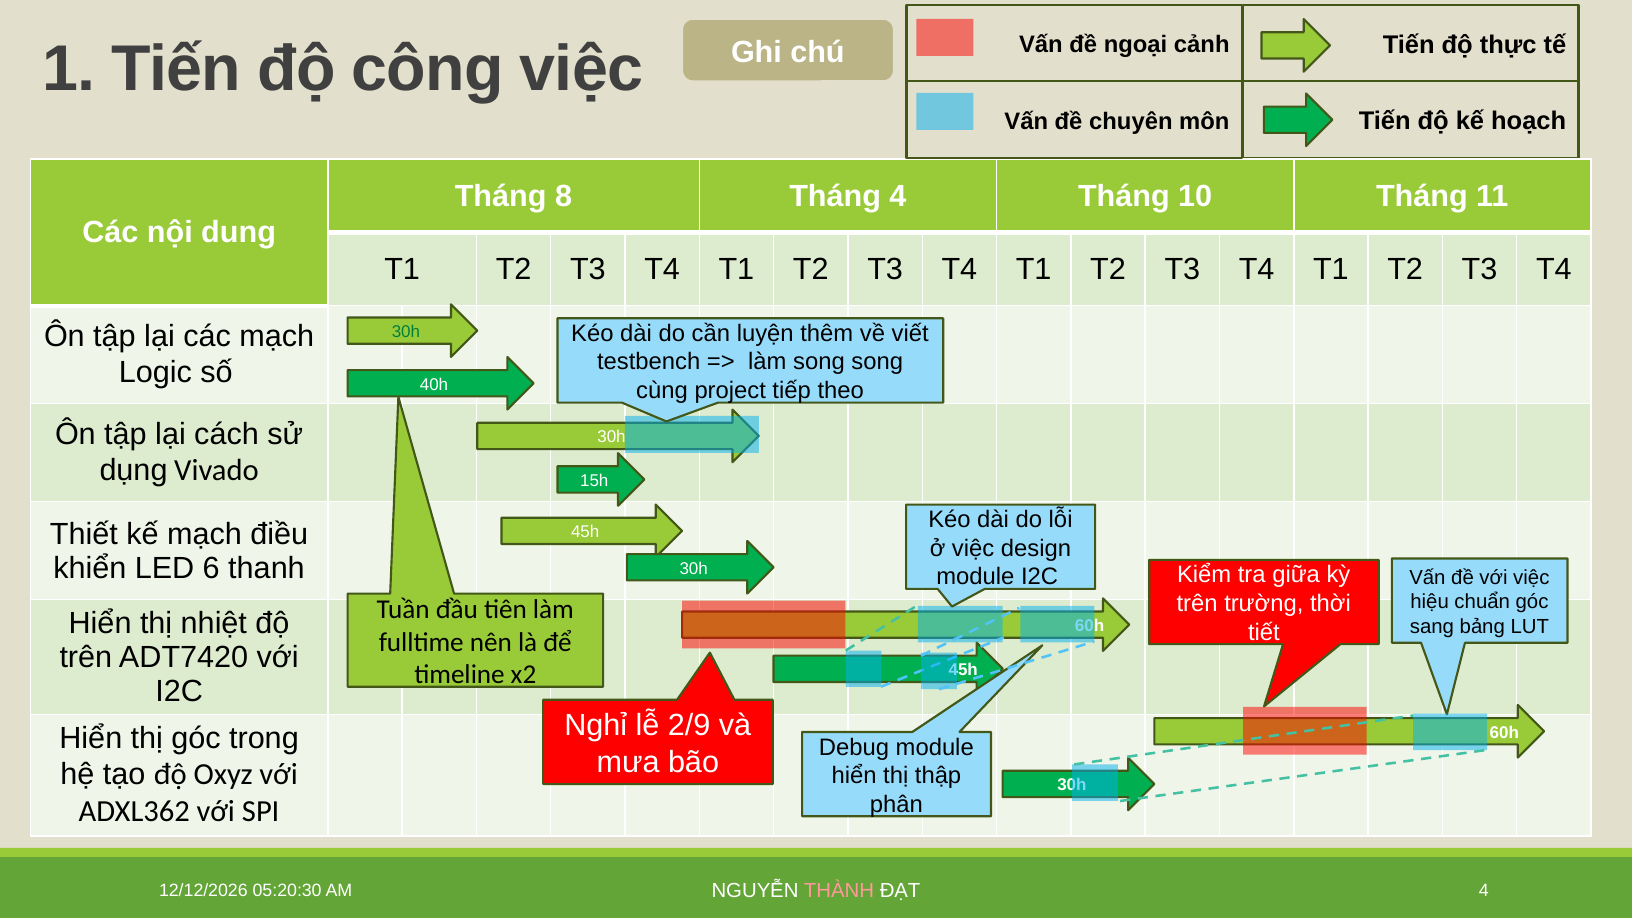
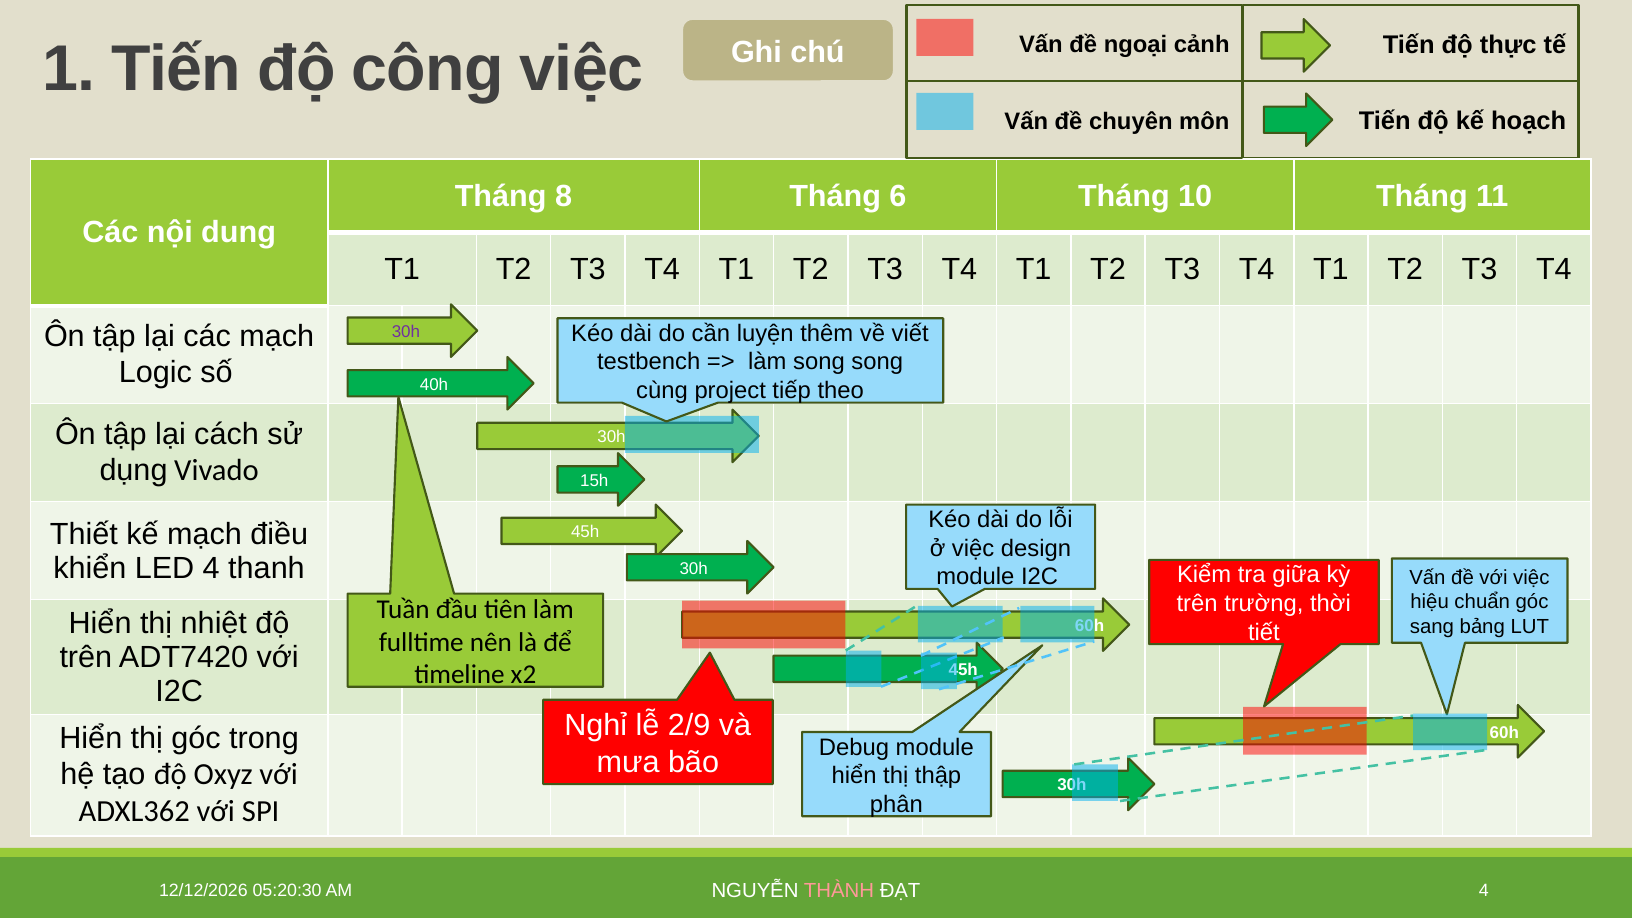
Tháng 4: 4 -> 6 (898, 196)
30h colour: green -> purple (406, 332)
LED 6: 6 -> 4 (211, 568)
